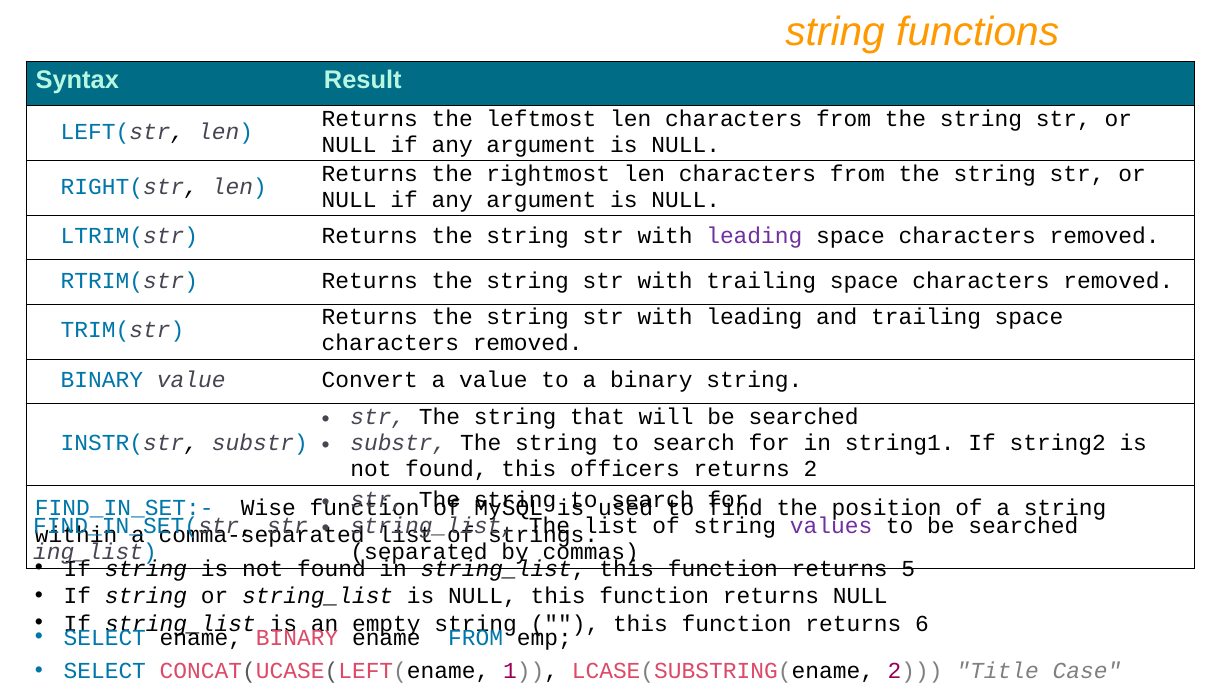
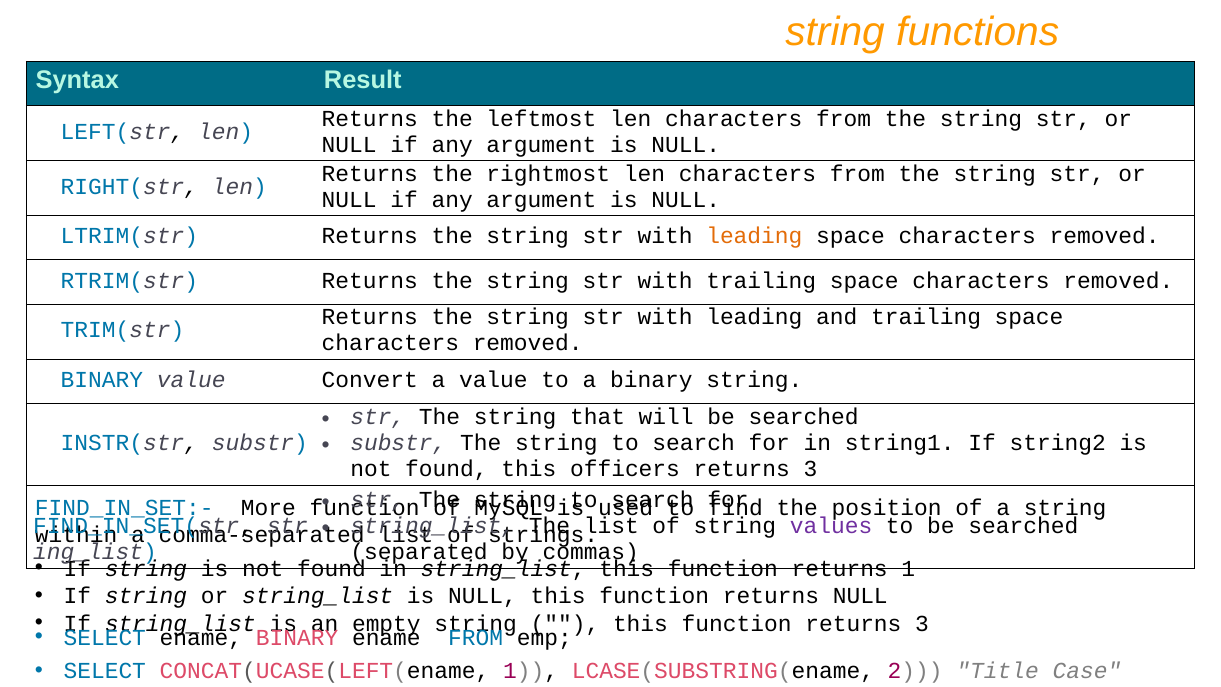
leading colour: purple -> orange (754, 236)
2: 2 -> 3 (810, 469)
Wise: Wise -> More (268, 507)
returns 5: 5 -> 1 (908, 568)
function returns 6: 6 -> 3 (922, 623)
